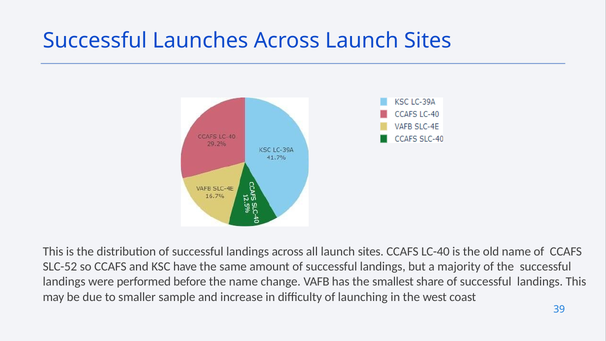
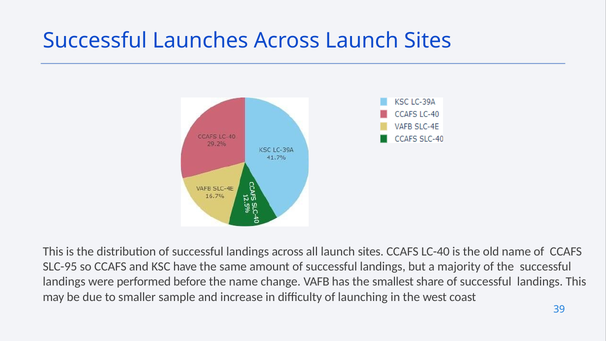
SLC-52: SLC-52 -> SLC-95 (60, 266)
